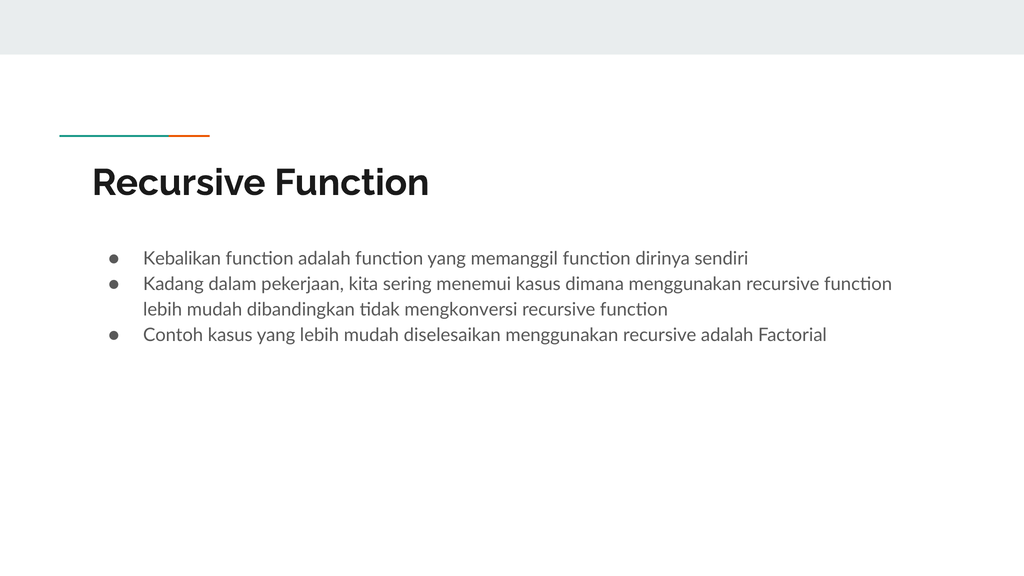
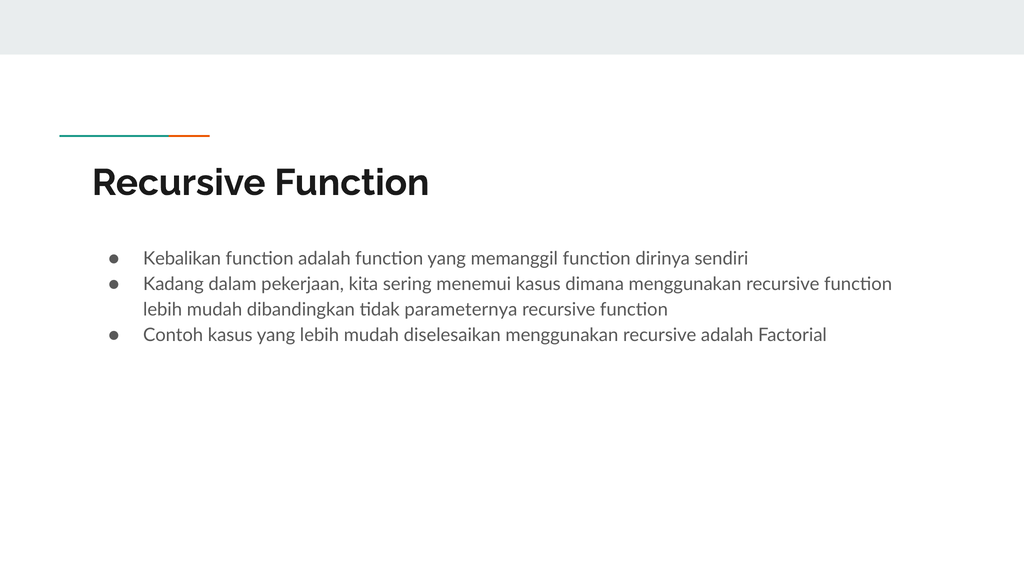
mengkonversi: mengkonversi -> parameternya (461, 310)
